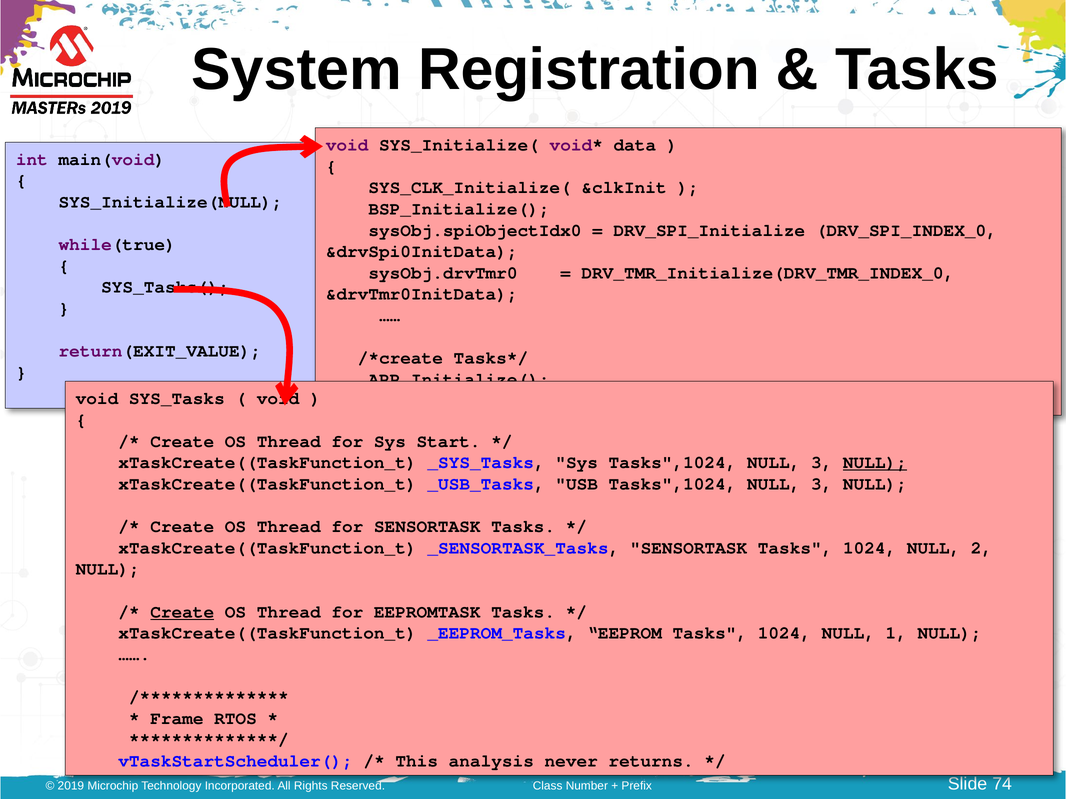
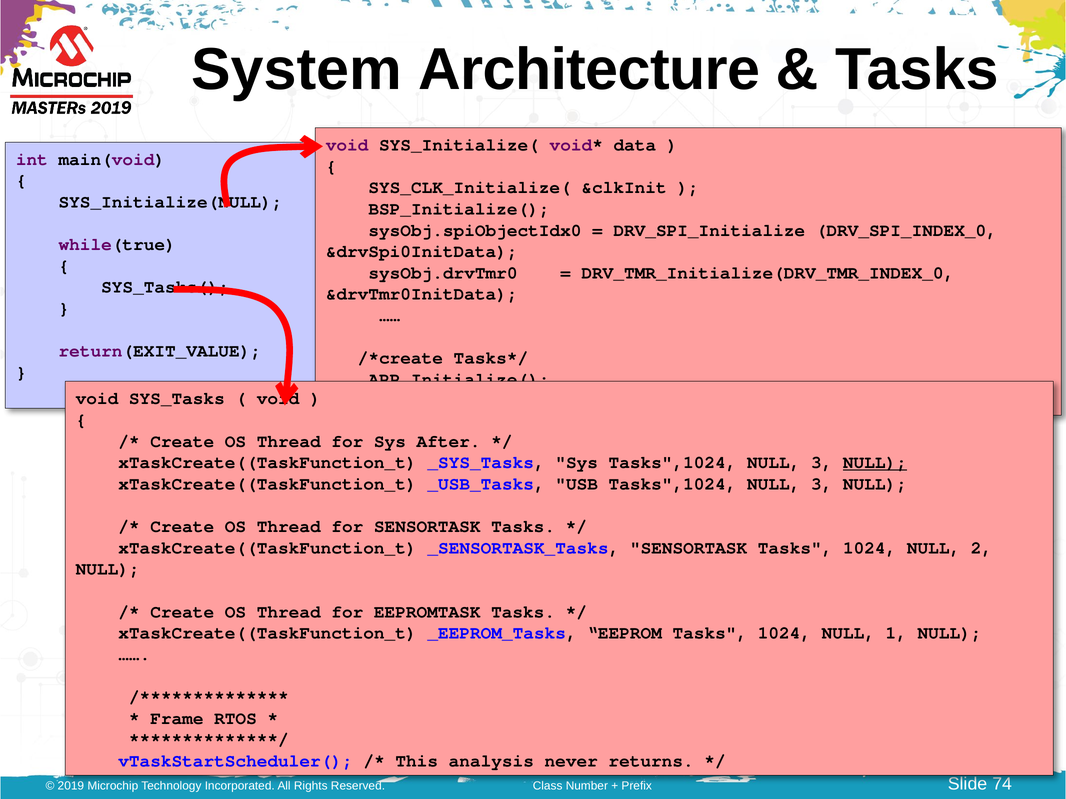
Registration: Registration -> Architecture (589, 70)
Start: Start -> After (449, 441)
Create underline: present -> none (182, 612)
